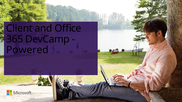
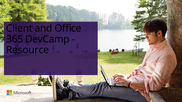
Powered: Powered -> Resource (27, 50)
